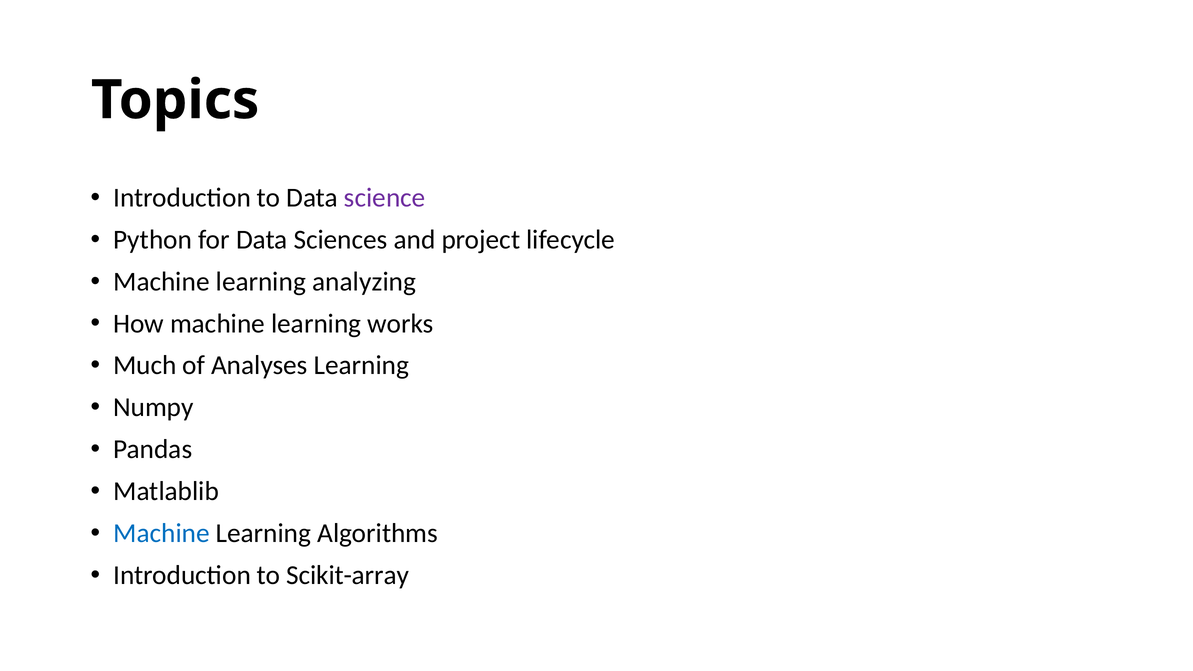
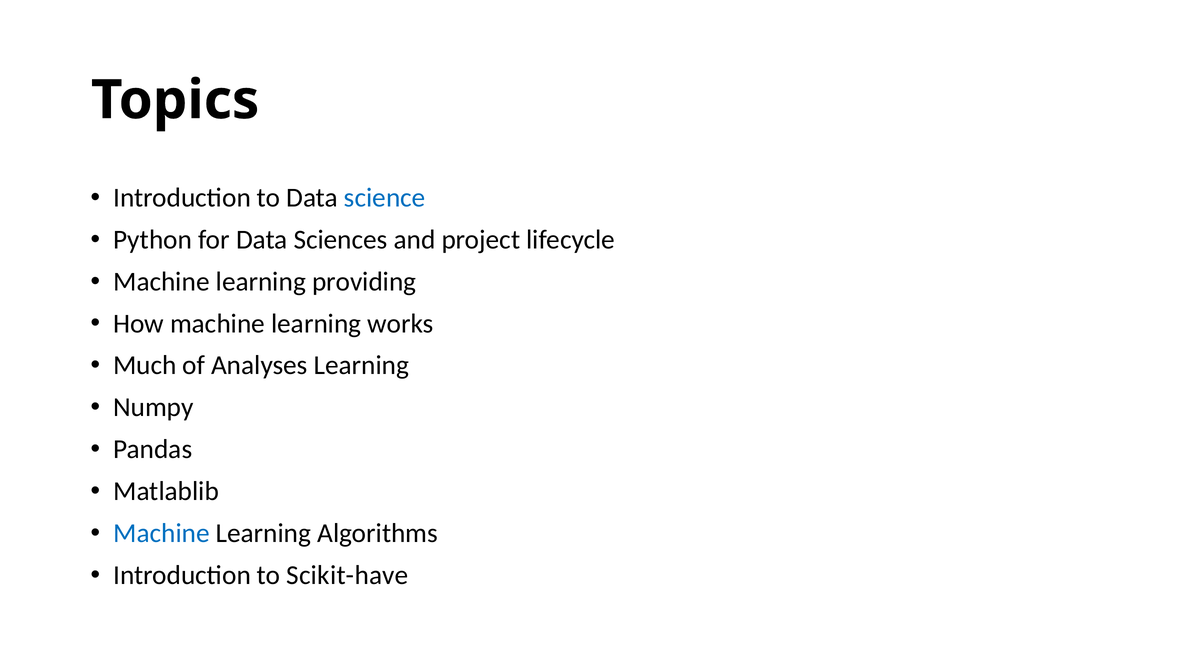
science colour: purple -> blue (385, 198)
analyzing: analyzing -> providing (364, 282)
Scikit-array: Scikit-array -> Scikit-have (348, 575)
